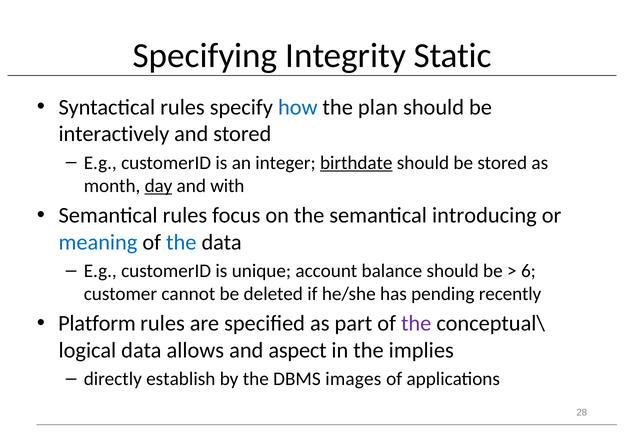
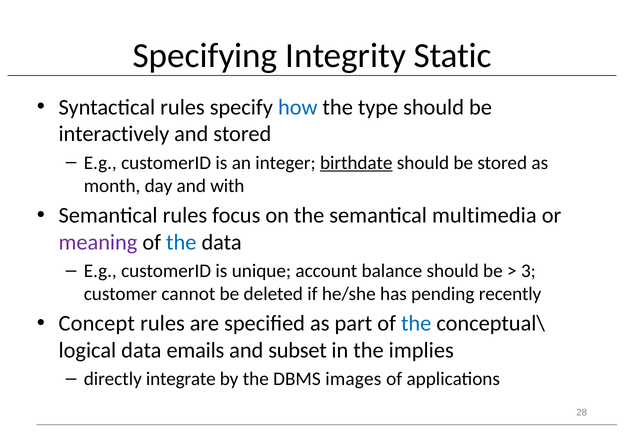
plan: plan -> type (378, 107)
day underline: present -> none (159, 186)
introducing: introducing -> multimedia (484, 215)
meaning colour: blue -> purple (98, 242)
6: 6 -> 3 (528, 271)
Platform: Platform -> Concept (97, 324)
the colour: purple -> blue (416, 324)
allows: allows -> emails (195, 350)
aspect: aspect -> subset (298, 350)
establish: establish -> integrate (181, 379)
